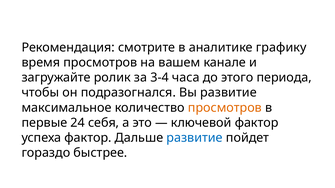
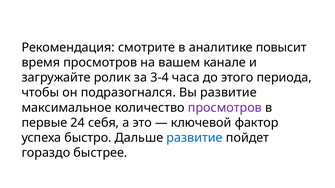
графику: графику -> повысит (281, 48)
просмотров colour: orange -> purple (225, 108)
успеха фактор: фактор -> быстро (88, 138)
